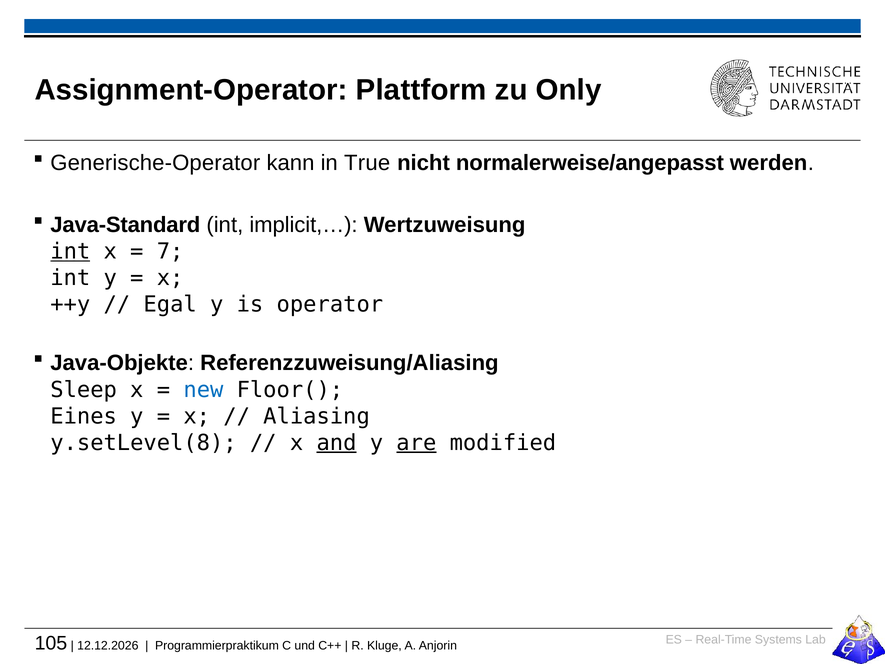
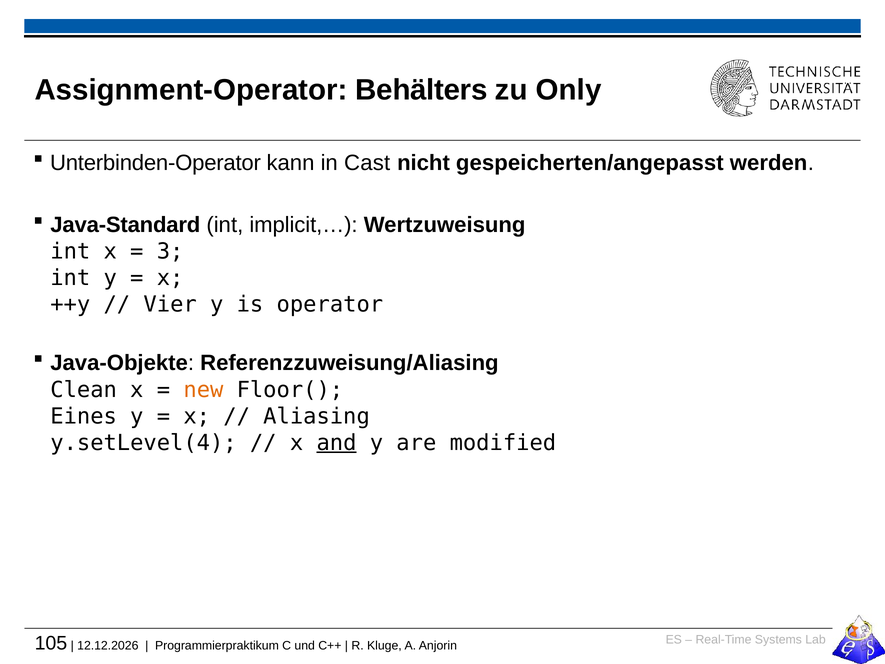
Plattform: Plattform -> Behälters (421, 90)
Generische-Operator: Generische-Operator -> Unterbinden-Operator (155, 163)
True: True -> Cast (367, 163)
normalerweise/angepasst: normalerweise/angepasst -> gespeicherten/angepasst (590, 163)
int underline: present -> none (70, 251)
7: 7 -> 3 (170, 251)
Egal: Egal -> Vier (170, 305)
Sleep: Sleep -> Clean (84, 390)
new colour: blue -> orange (203, 390)
y.setLevel(8: y.setLevel(8 -> y.setLevel(4 (143, 443)
are underline: present -> none (416, 443)
